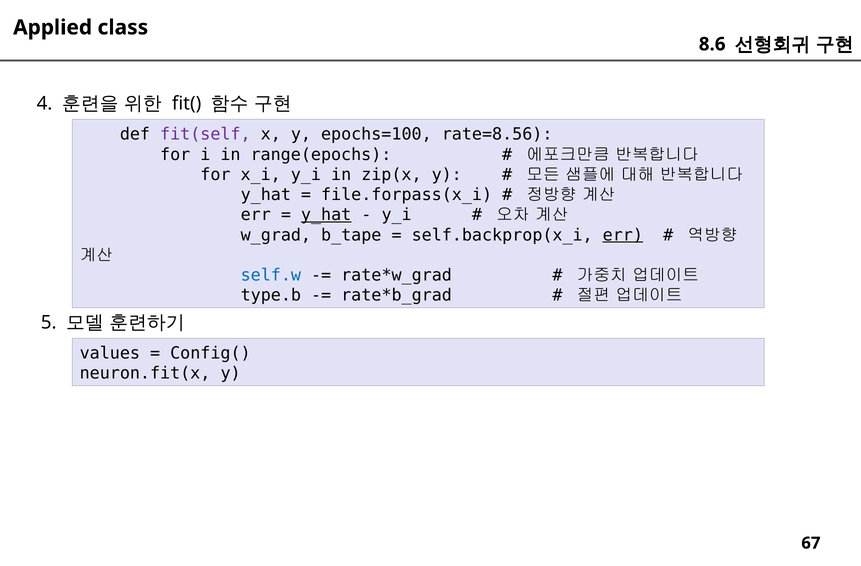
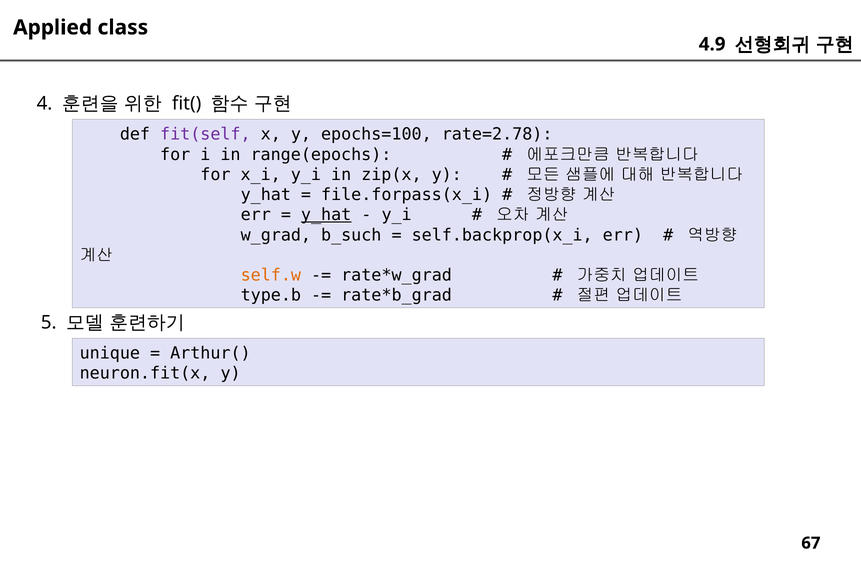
8.6: 8.6 -> 4.9 (712, 44)
rate=8.56: rate=8.56 -> rate=2.78 (497, 134)
b_tape: b_tape -> b_such (351, 235)
err underline: present -> none (623, 235)
self.w colour: blue -> orange (271, 275)
values: values -> unique (110, 353)
Config(: Config( -> Arthur( (210, 353)
